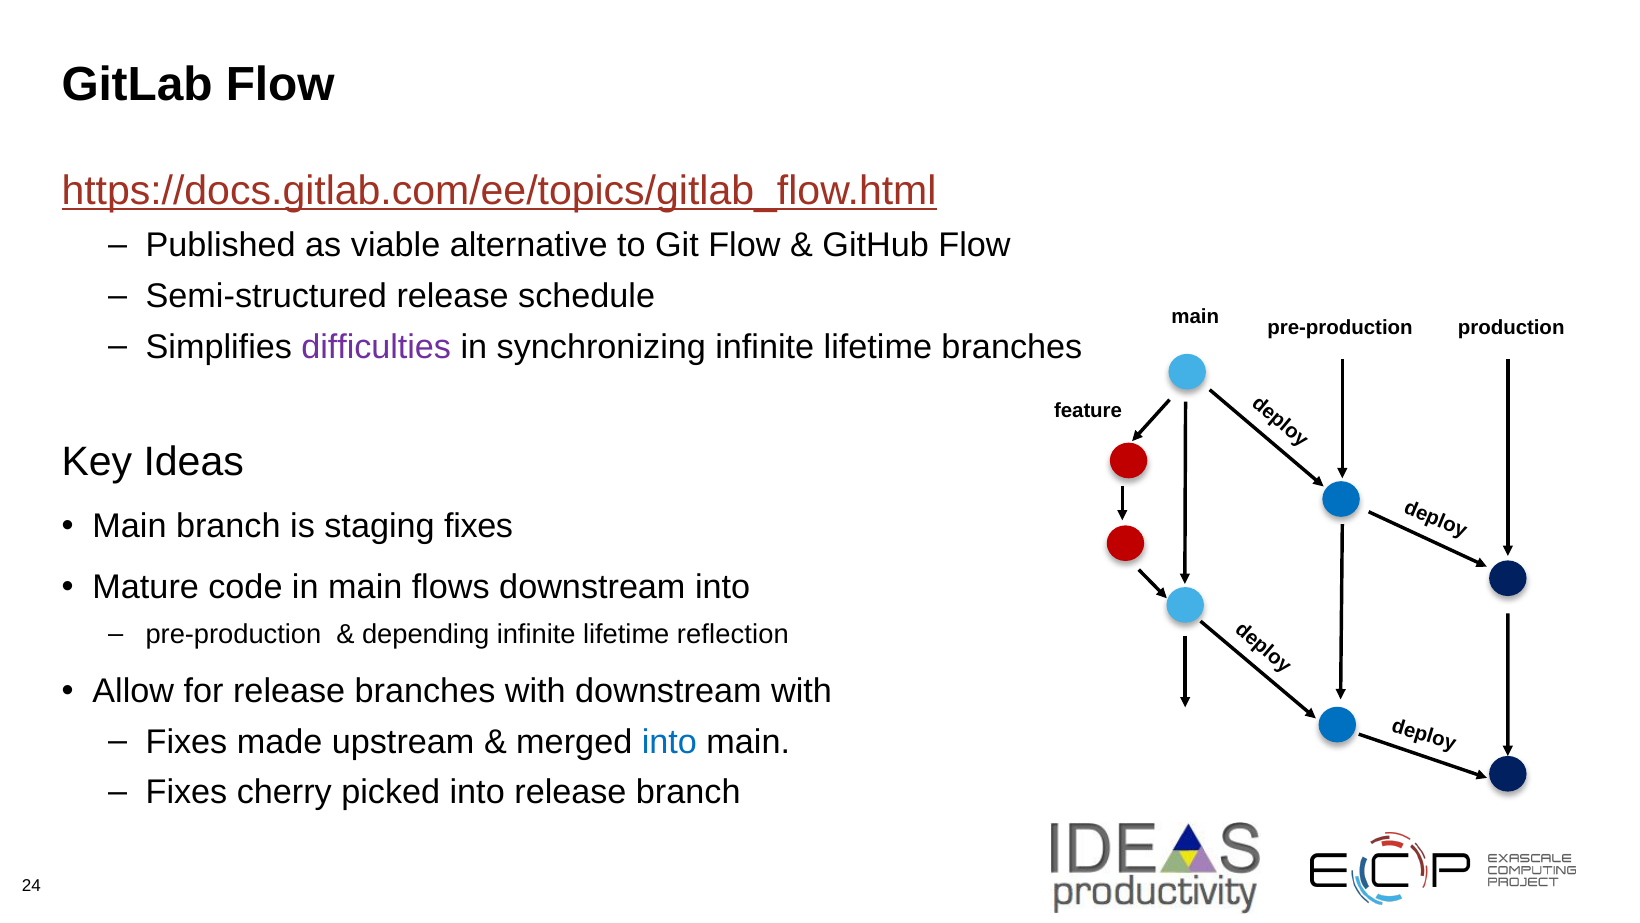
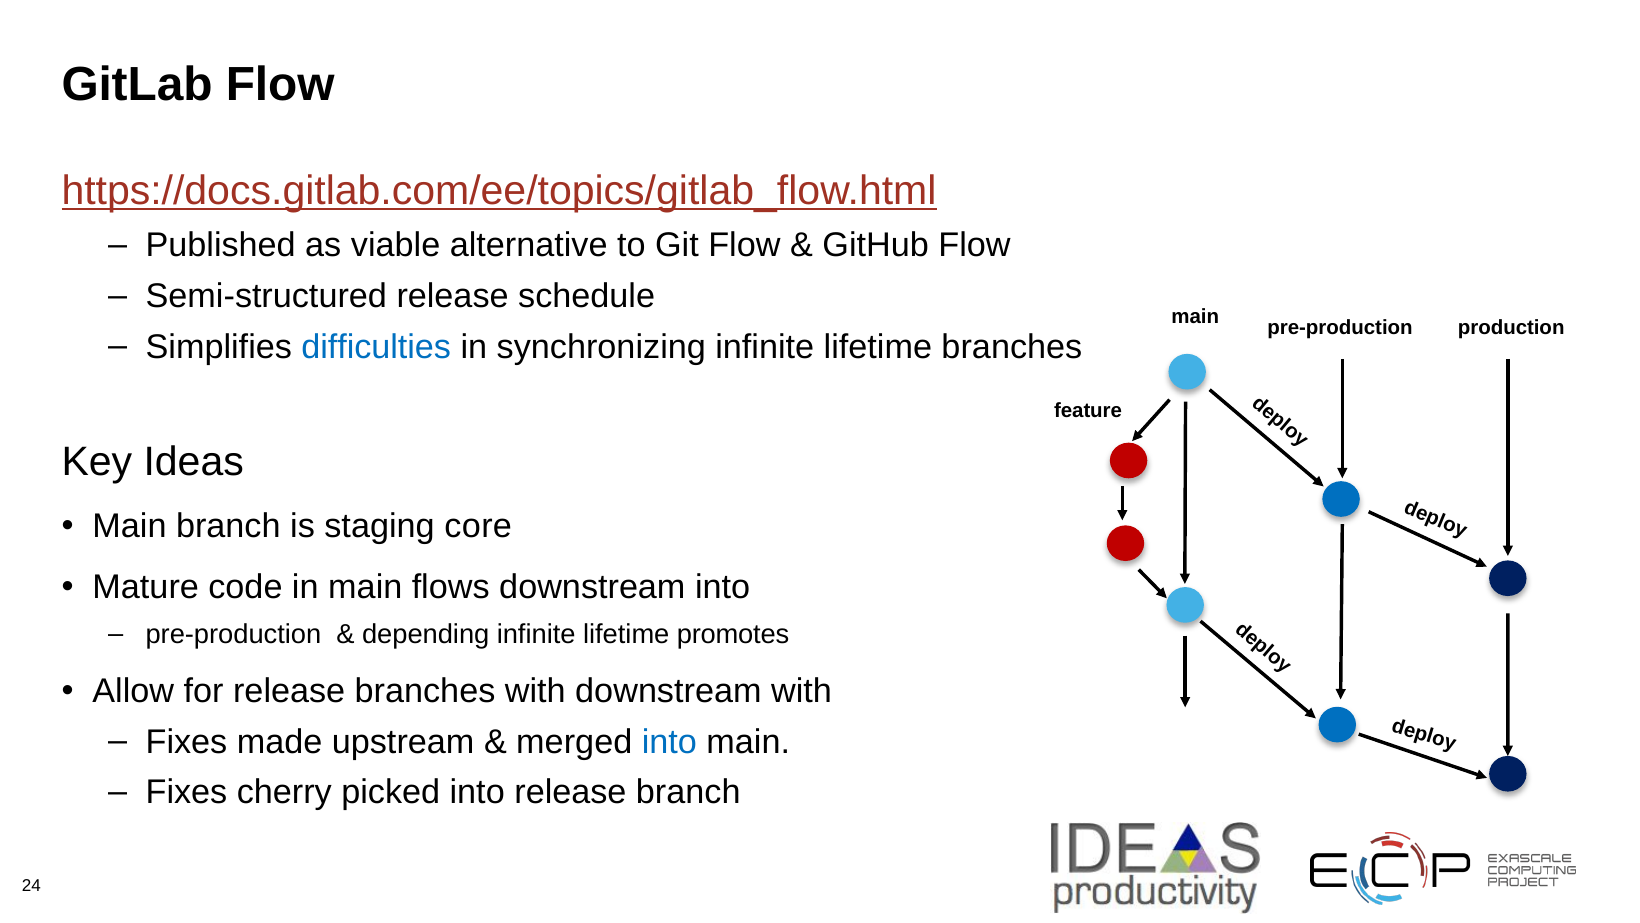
difficulties colour: purple -> blue (376, 347)
staging fixes: fixes -> core (478, 526)
reflection: reflection -> promotes (733, 634)
